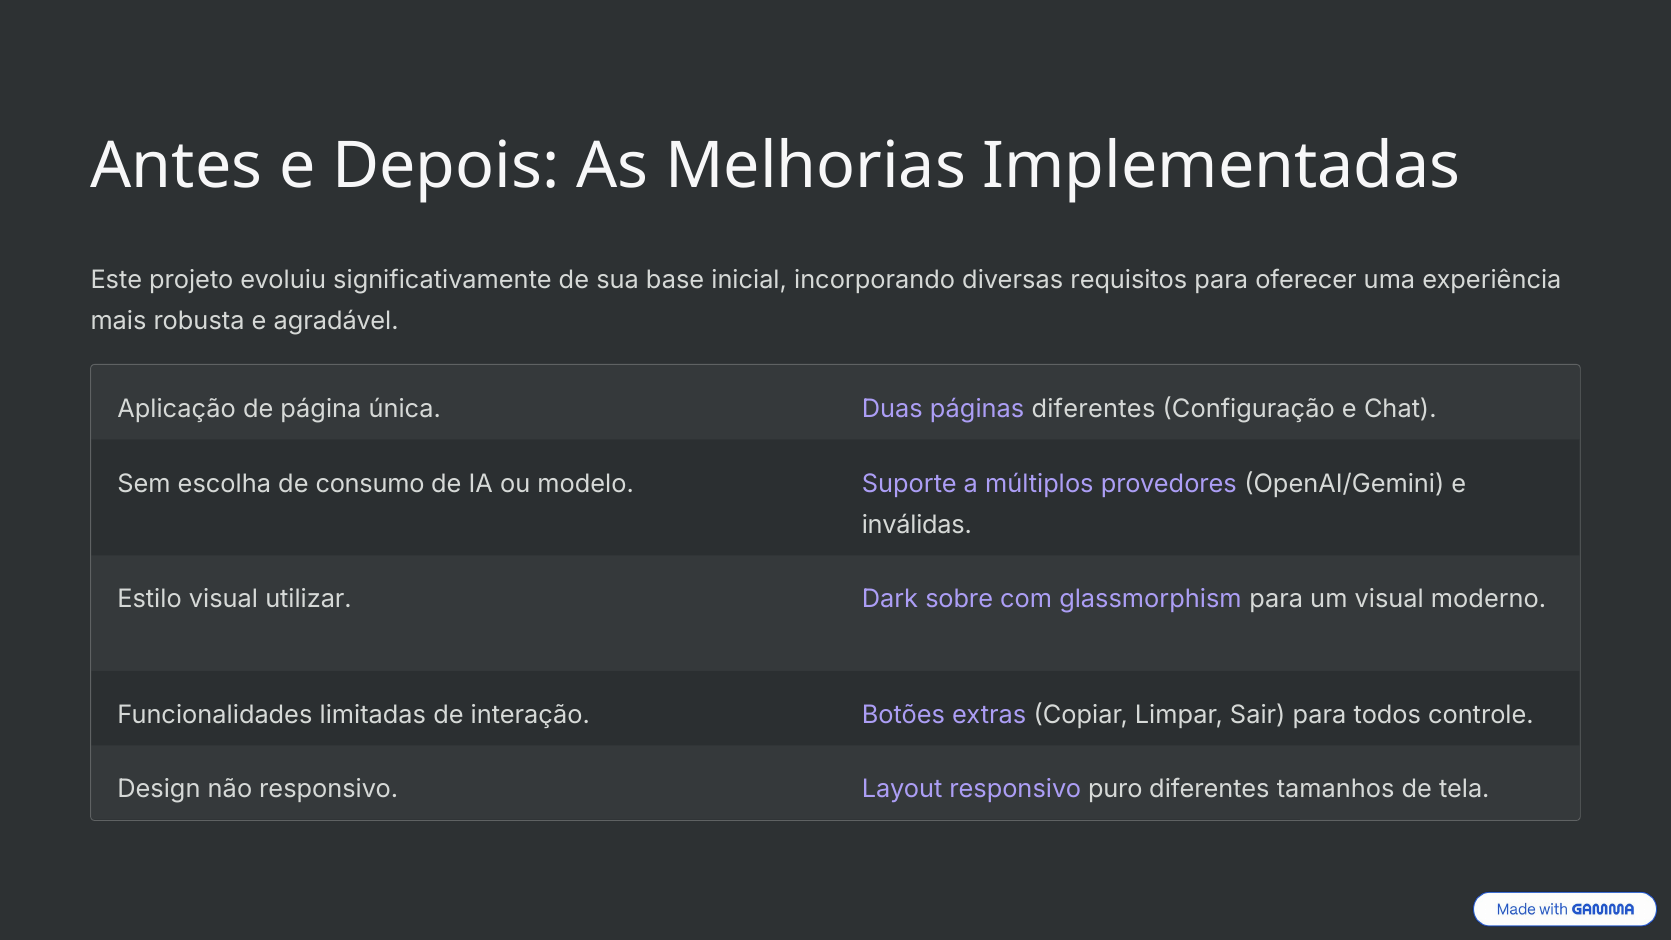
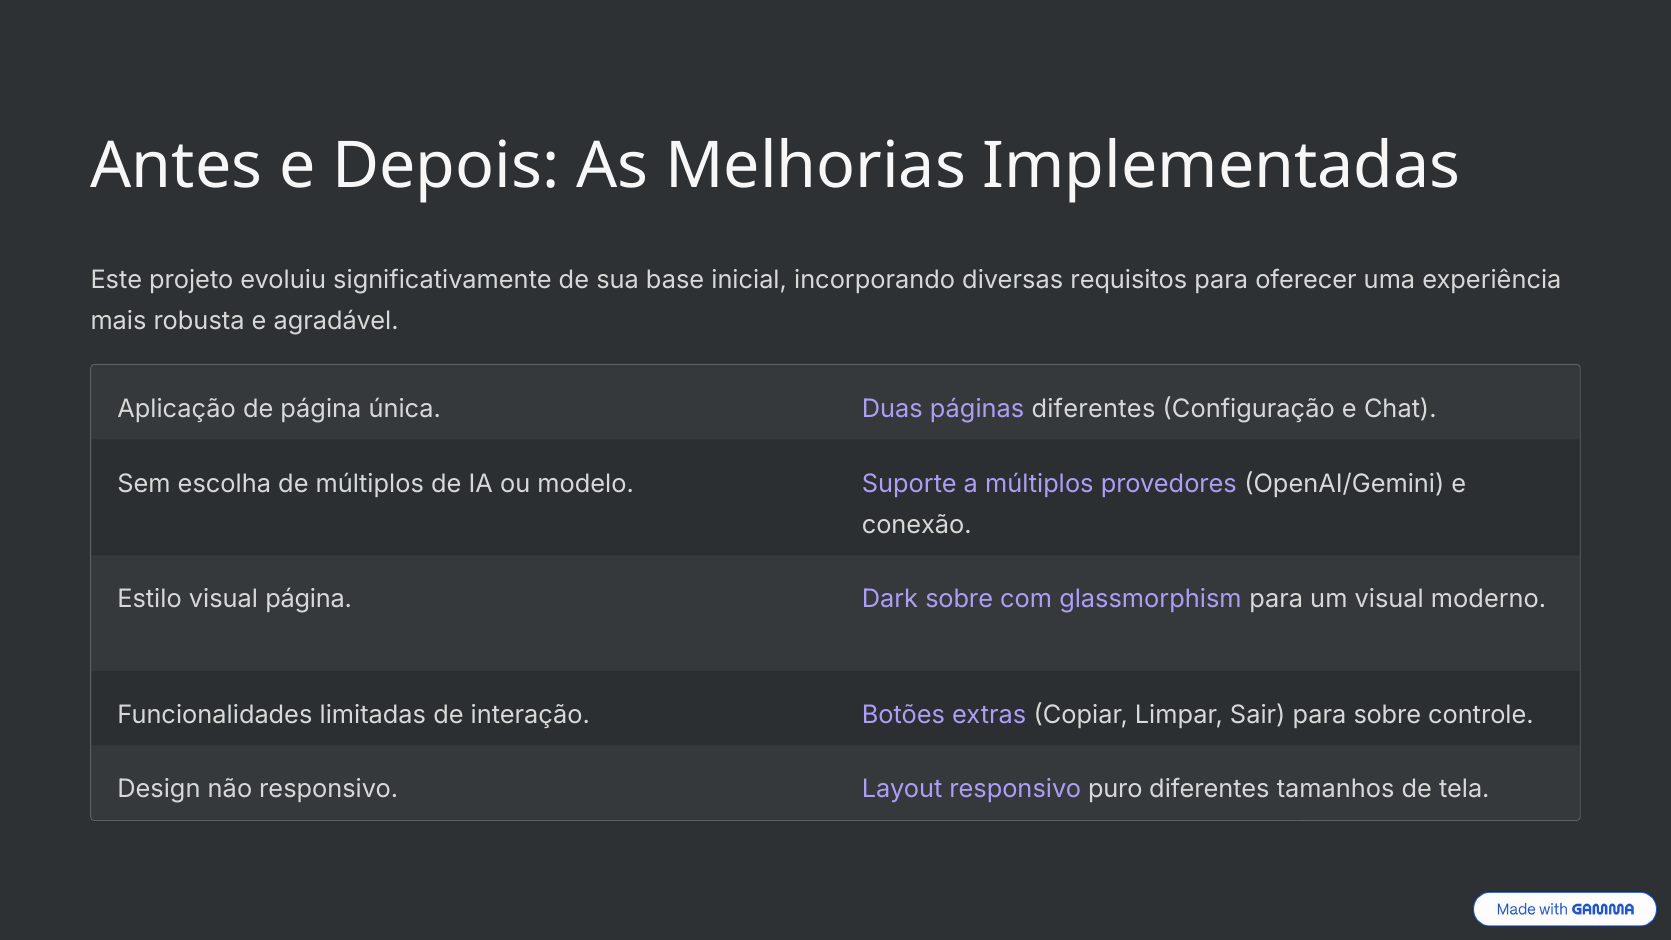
de consumo: consumo -> múltiplos (370, 484)
inválidas: inválidas -> conexão (917, 525)
visual utilizar: utilizar -> página (309, 600)
para todos: todos -> sobre (1387, 715)
